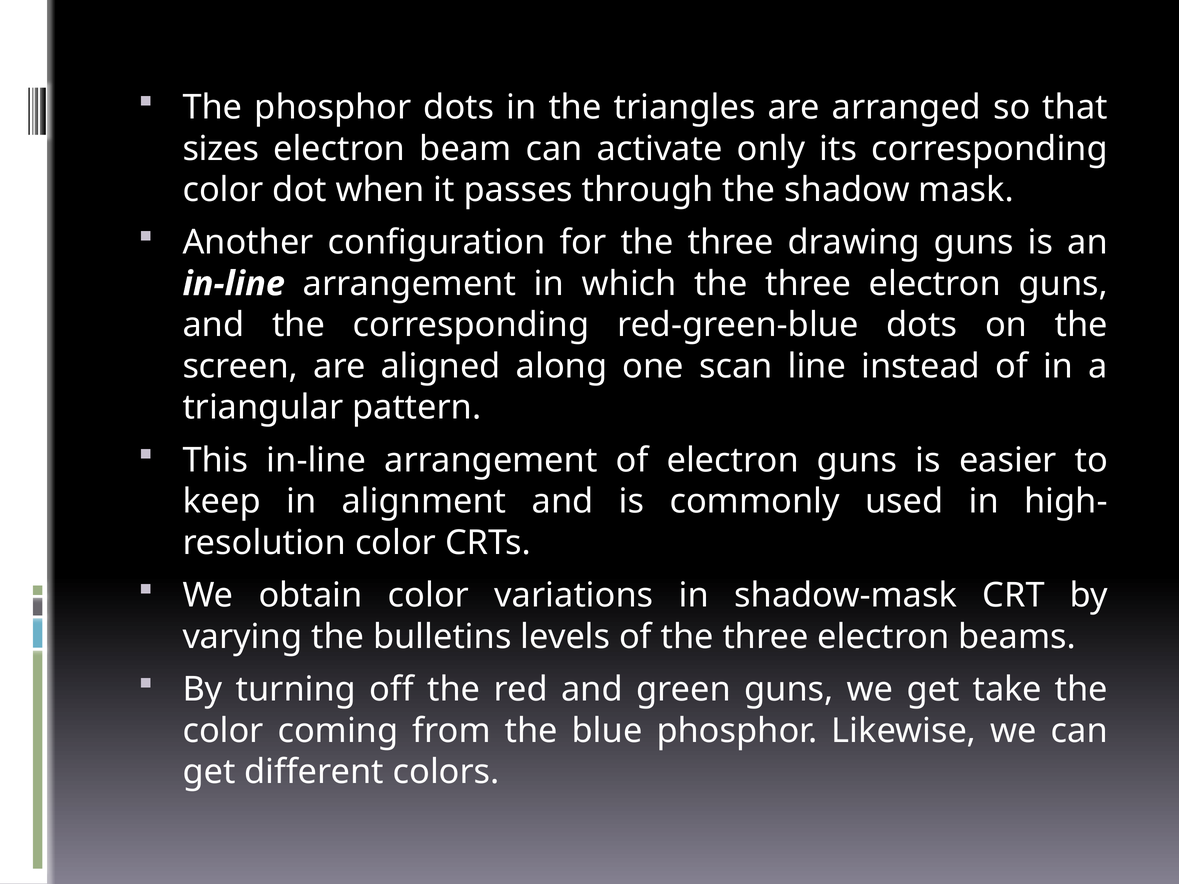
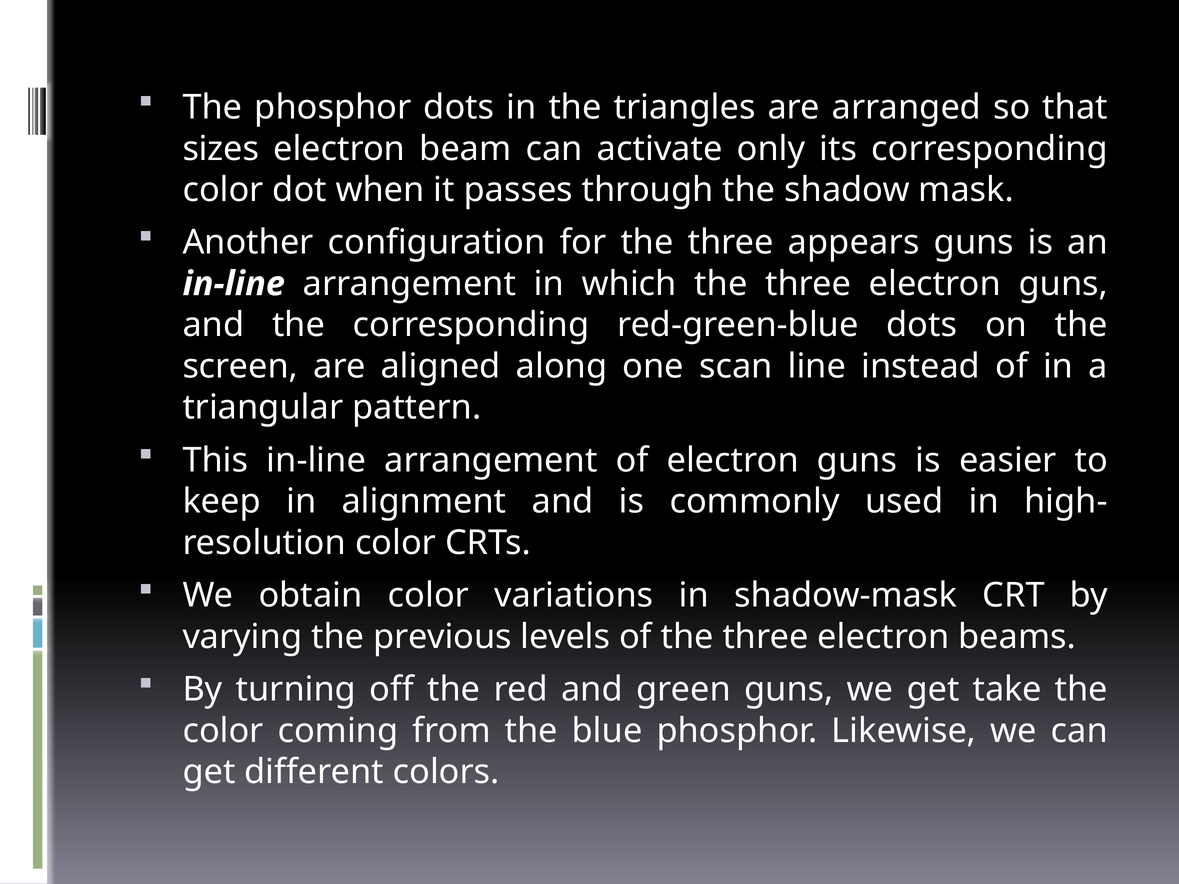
drawing: drawing -> appears (854, 243)
bulletins: bulletins -> previous (442, 637)
